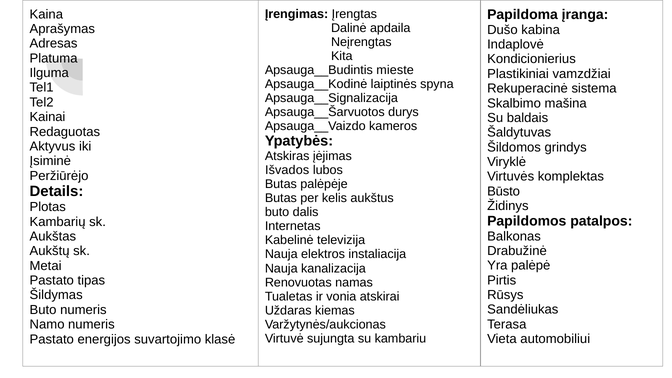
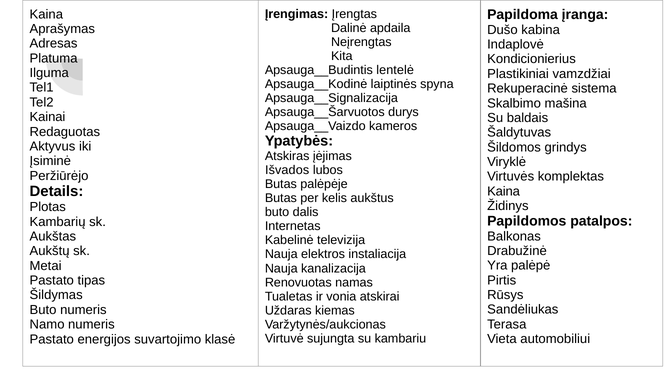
mieste: mieste -> lentelė (395, 70)
Būsto: Būsto -> Kaina (504, 191)
